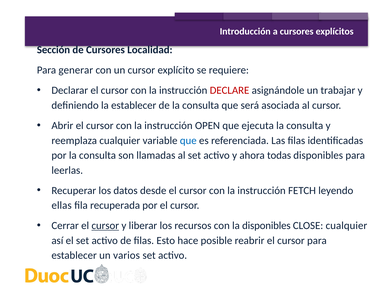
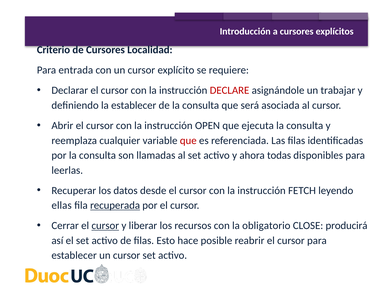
Sección: Sección -> Criterio (53, 50)
generar: generar -> entrada (76, 70)
que colour: blue -> red (188, 140)
recuperada underline: none -> present (115, 205)
la disponibles: disponibles -> obligatorio (266, 226)
CLOSE cualquier: cualquier -> producirá (347, 226)
establecer un varios: varios -> cursor (127, 255)
